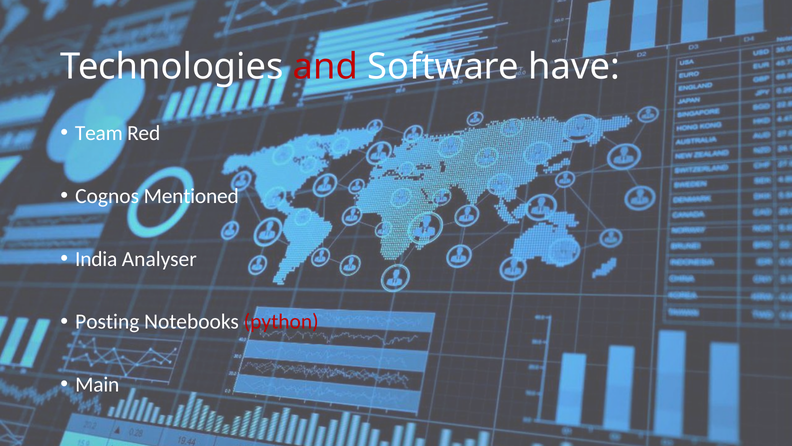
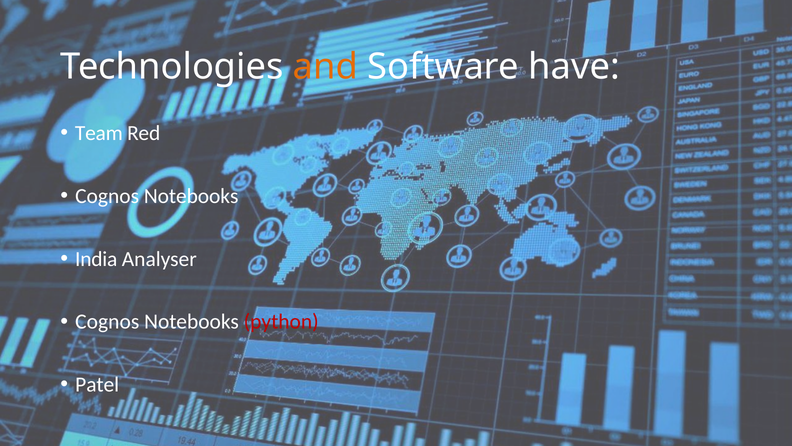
and colour: red -> orange (326, 67)
Mentioned: Mentioned -> Notebooks (191, 196)
Posting: Posting -> Cognos (107, 321)
Main: Main -> Patel (97, 384)
